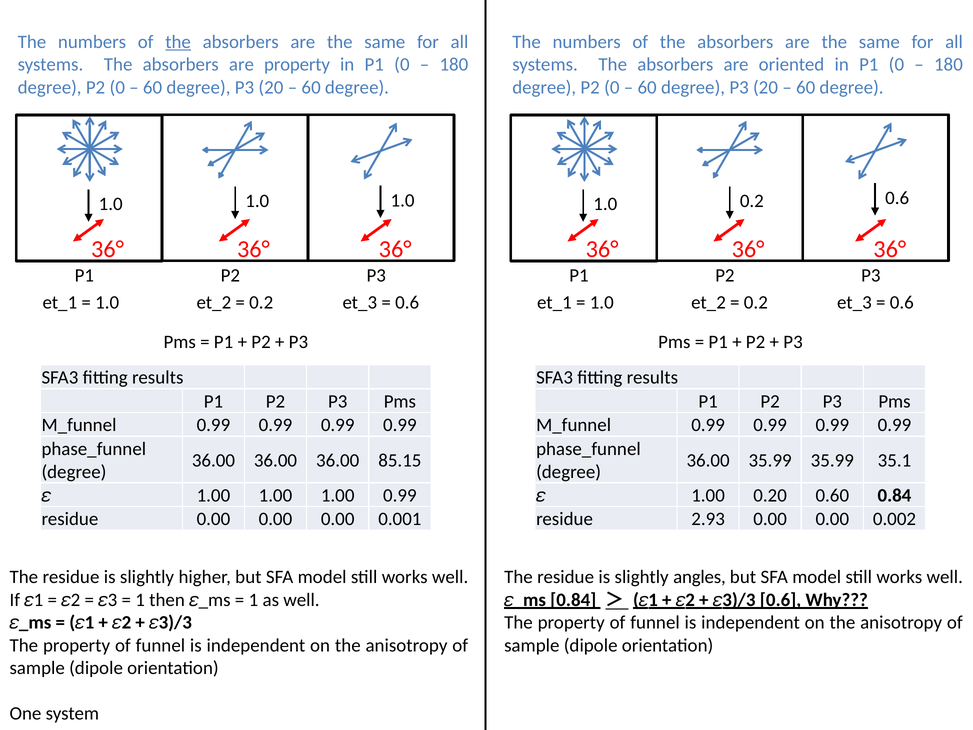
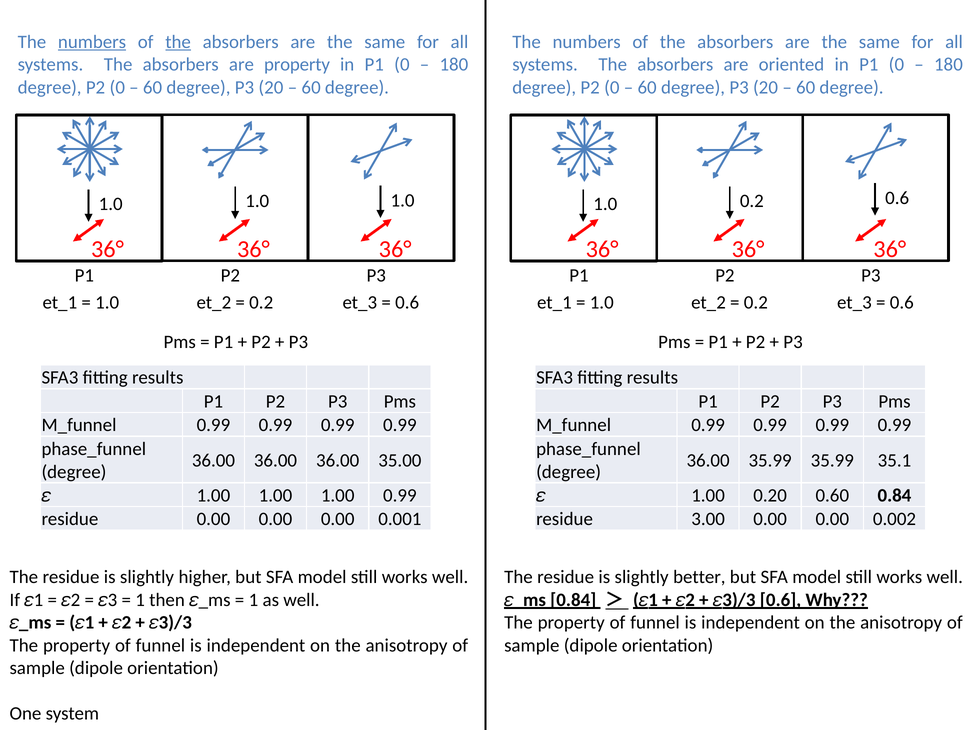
numbers underline: none -> present (92, 42)
85.15: 85.15 -> 35.00 (400, 460)
2.93: 2.93 -> 3.00 (708, 519)
angles: angles -> better (699, 577)
